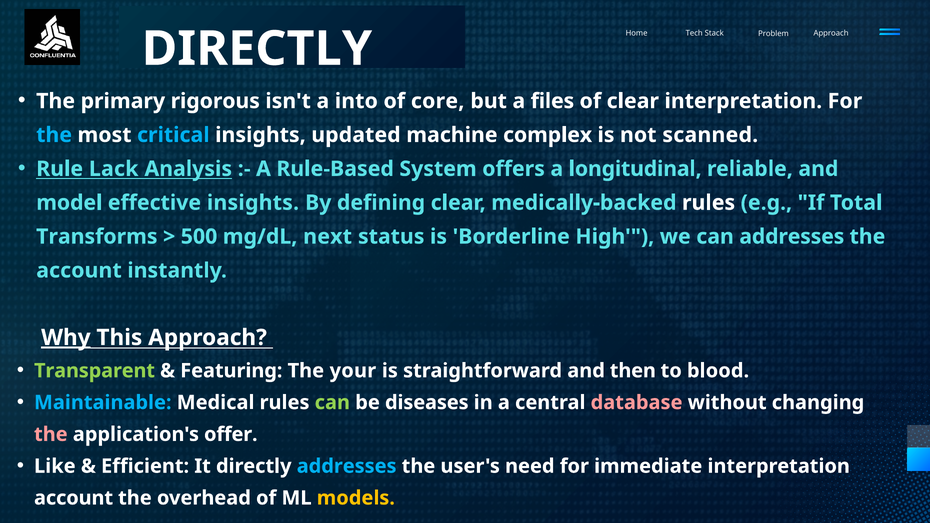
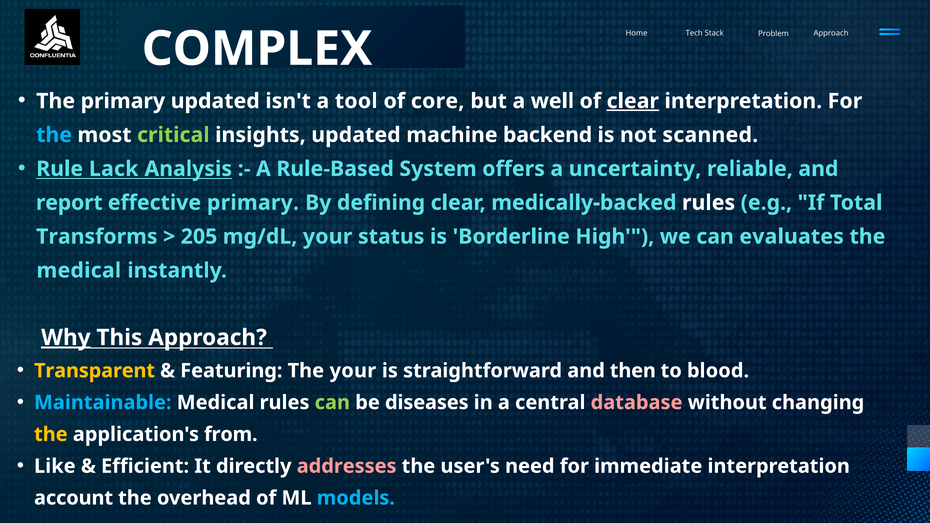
DIRECTLY: DIRECTLY -> COMPLEX (257, 49)
primary rigorous: rigorous -> updated (215, 101)
into: into -> tool (356, 101)
files: files -> well (552, 101)
clear underline: none -> present (633, 101)
critical colour: light blue -> light green (173, 135)
complex: complex -> backend (548, 135)
longitudinal: longitudinal -> uncertainty (635, 169)
model: model -> report (69, 203)
effective insights: insights -> primary (253, 203)
500: 500 -> 205 (199, 237)
mg/dL next: next -> your (328, 237)
can addresses: addresses -> evaluates (792, 237)
account: account -> medical (79, 271)
Transparent colour: light green -> yellow (95, 371)
the colour: pink -> yellow (51, 434)
offer: offer -> from (231, 434)
addresses colour: light blue -> pink (347, 466)
models colour: yellow -> light blue (356, 498)
